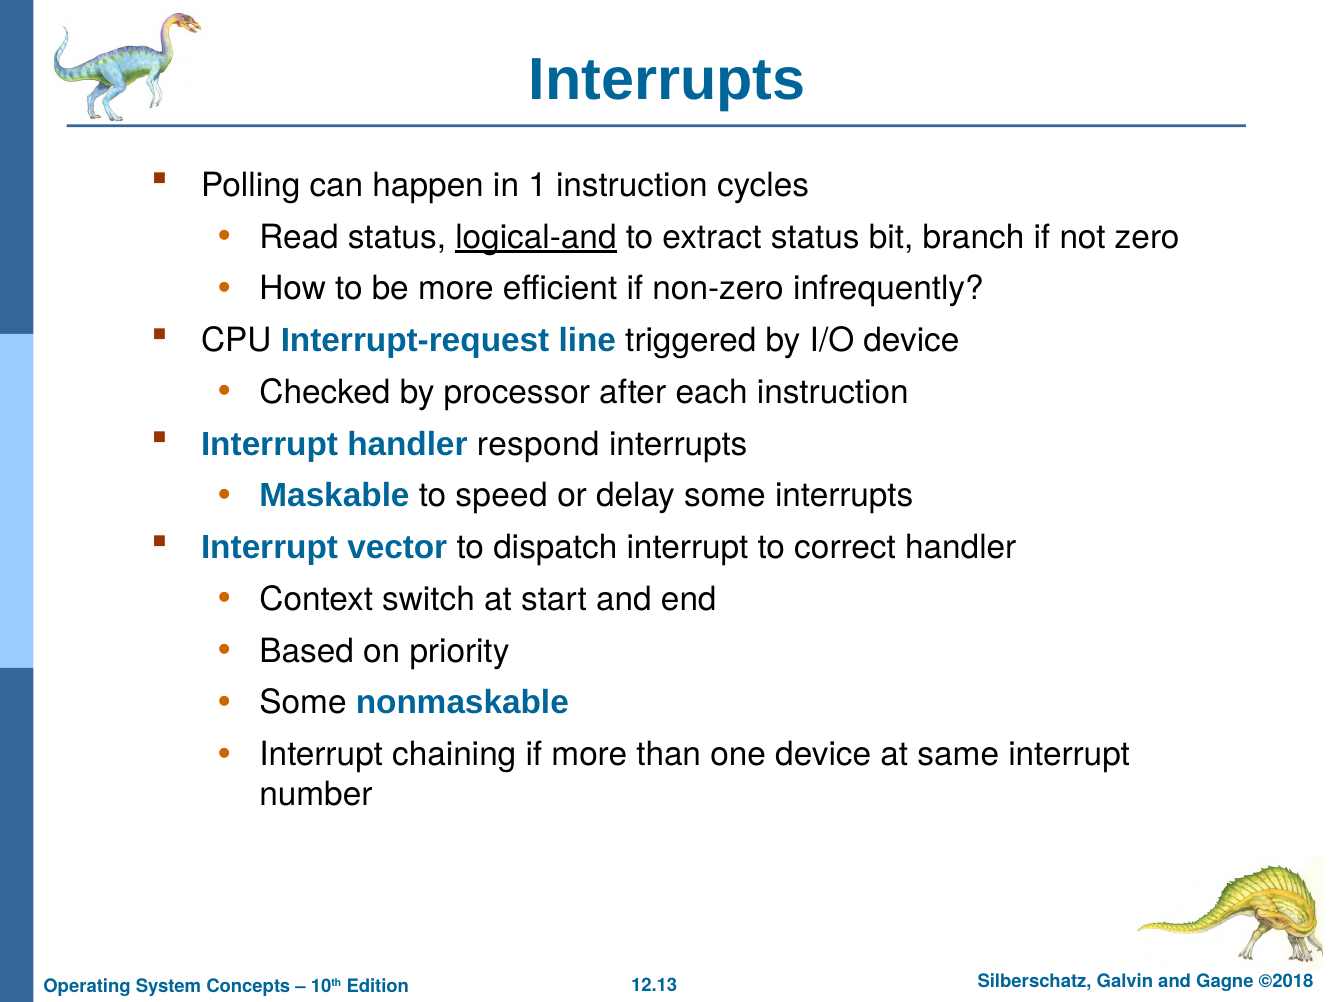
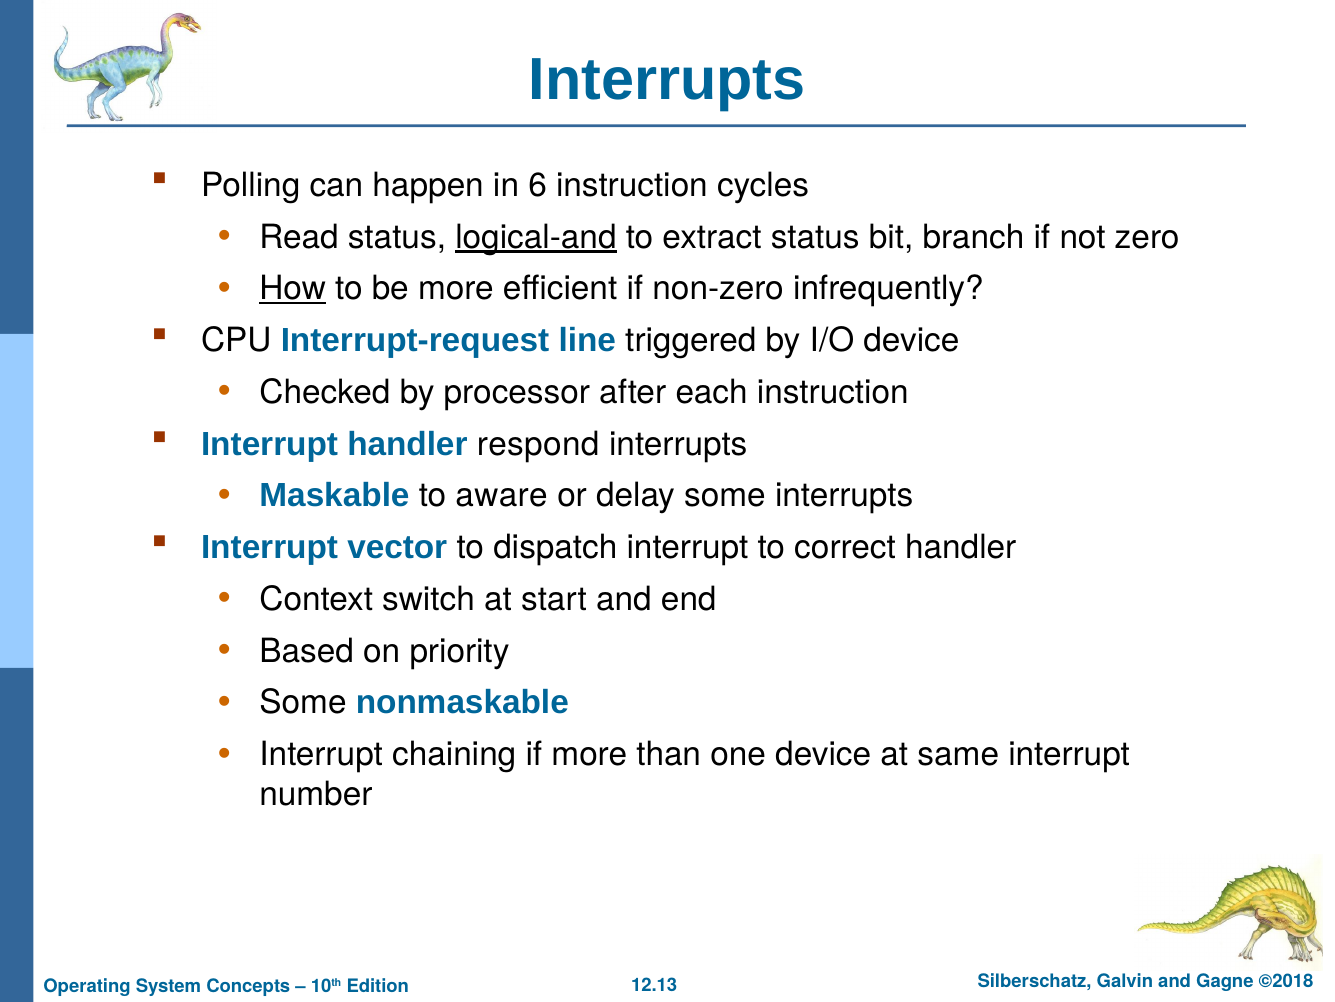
1: 1 -> 6 (538, 185)
How underline: none -> present (293, 289)
speed: speed -> aware (502, 496)
